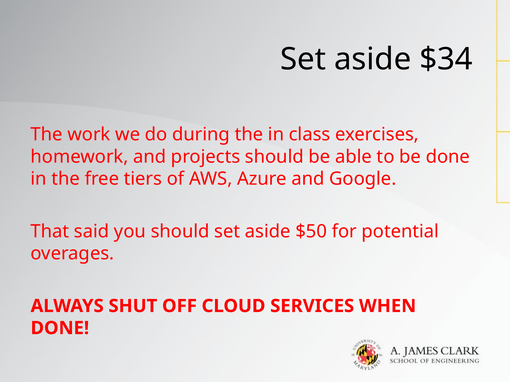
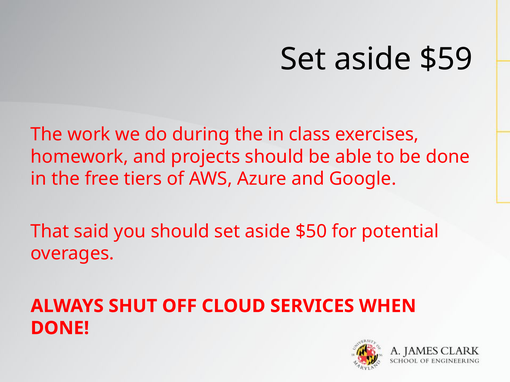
$34: $34 -> $59 (446, 59)
